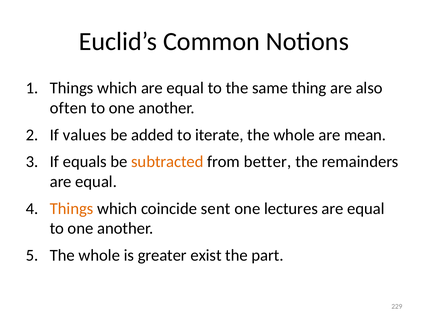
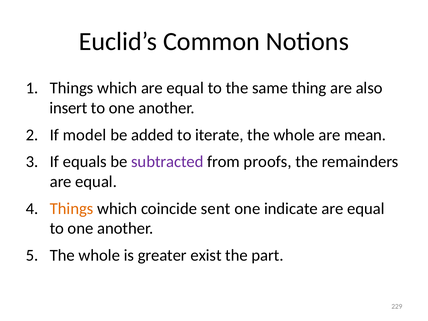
often: often -> insert (69, 108)
values: values -> model (85, 135)
subtracted colour: orange -> purple (167, 162)
better: better -> proofs (268, 162)
lectures: lectures -> indicate (291, 209)
